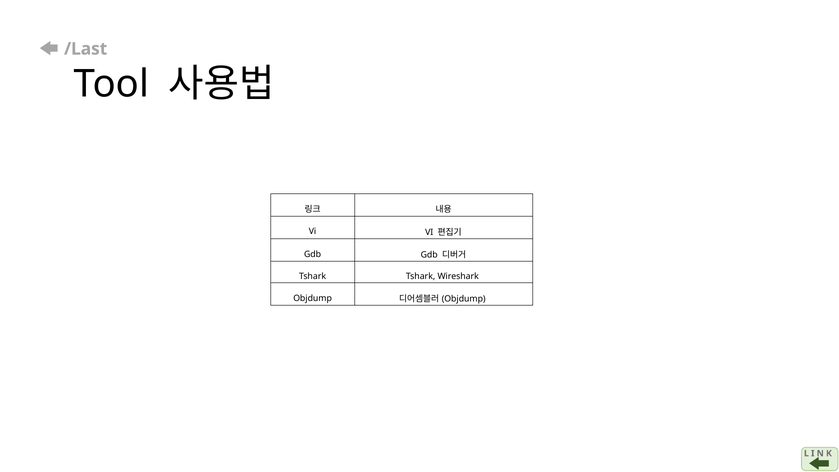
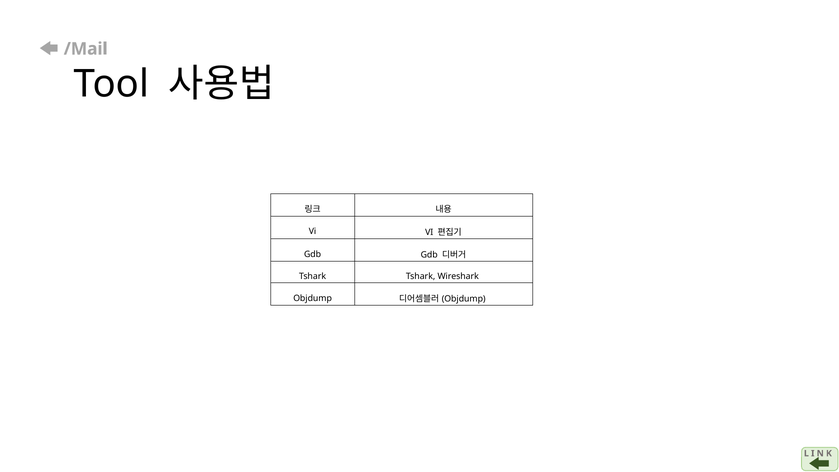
/Last: /Last -> /Mail (86, 49)
